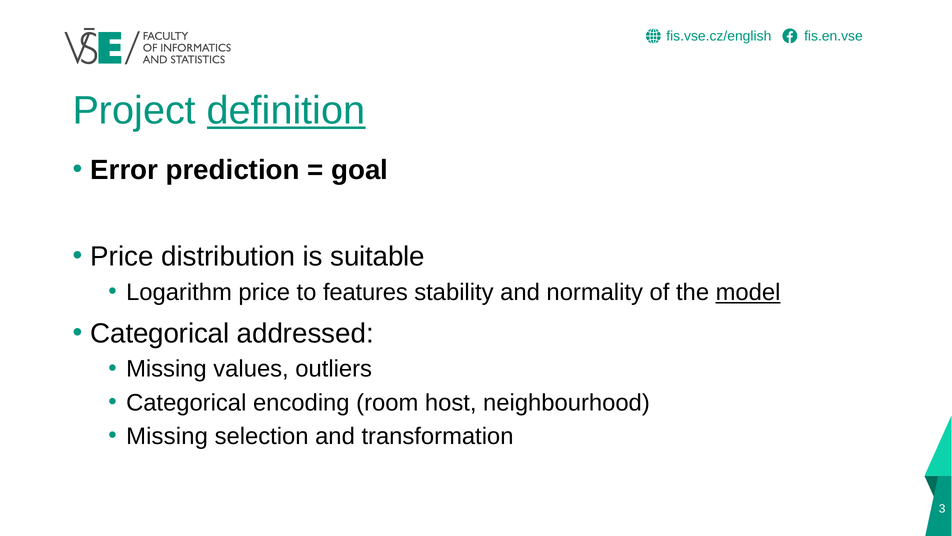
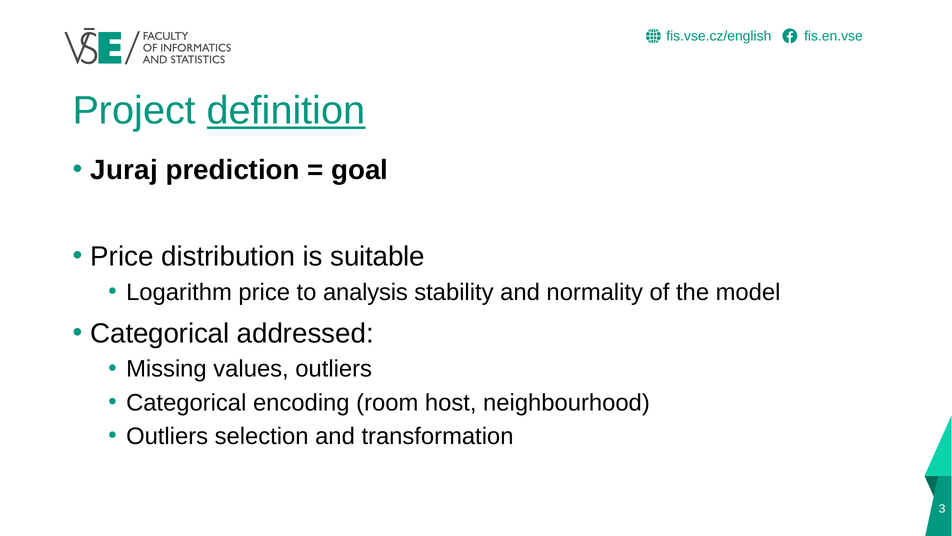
Error: Error -> Juraj (124, 170)
features: features -> analysis (365, 292)
model underline: present -> none (748, 292)
Missing: Missing -> Outliers (167, 436)
